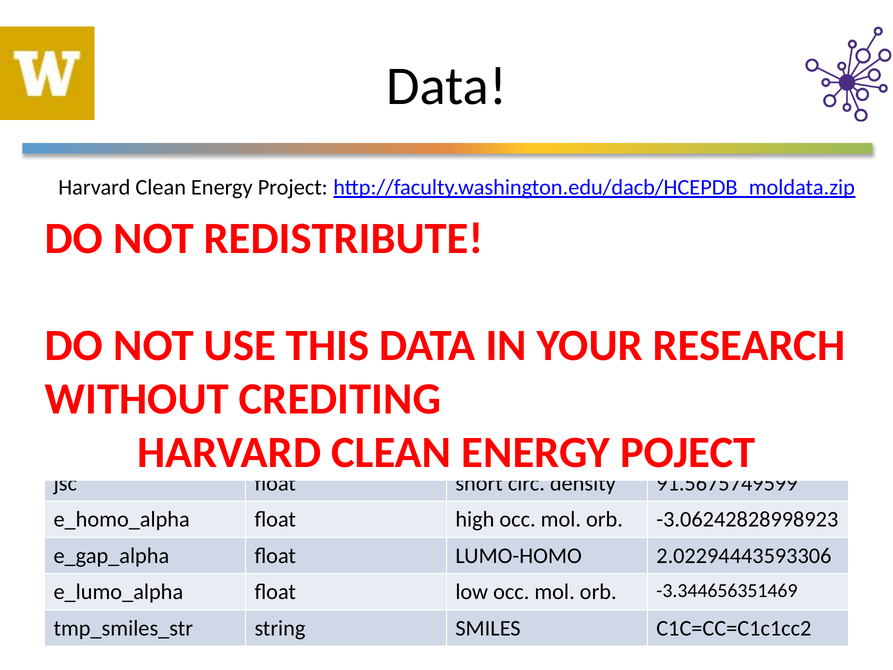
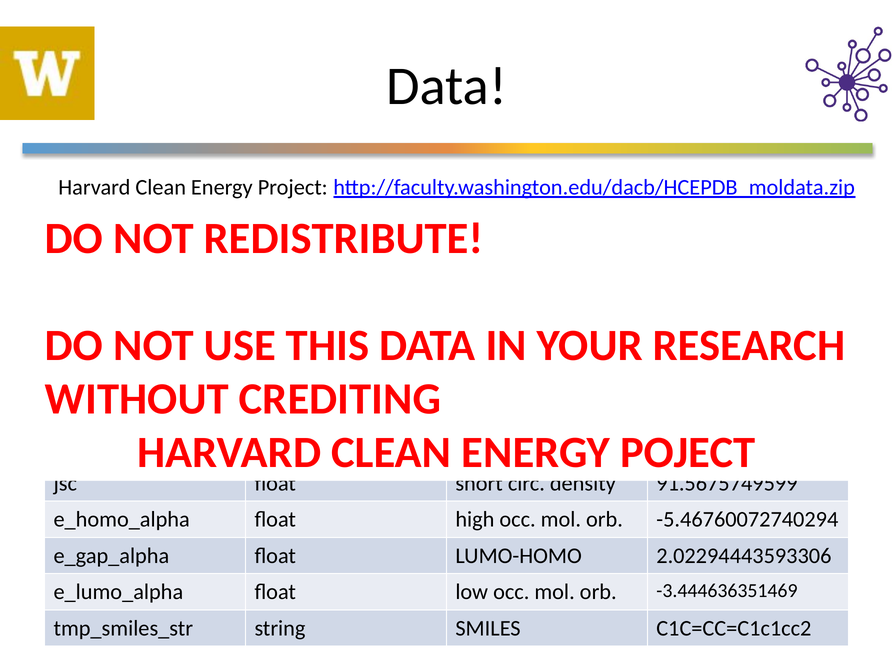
-3.06242828998923: -3.06242828998923 -> -5.46760072740294 (747, 519)
-3.344656351469: -3.344656351469 -> -3.444636351469 (727, 590)
